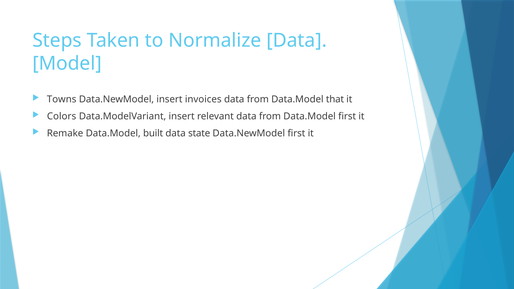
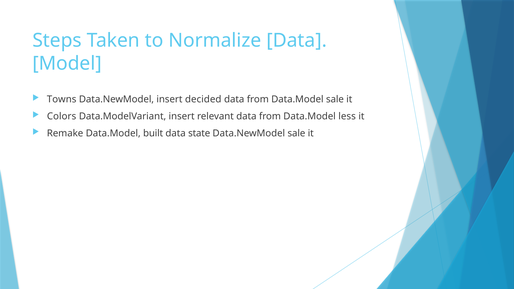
invoices: invoices -> decided (203, 99)
Data.Model that: that -> sale (335, 99)
Data.Model first: first -> less (347, 116)
Data.NewModel first: first -> sale (296, 133)
